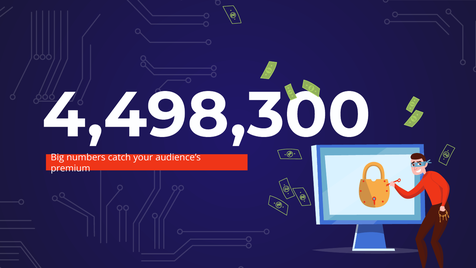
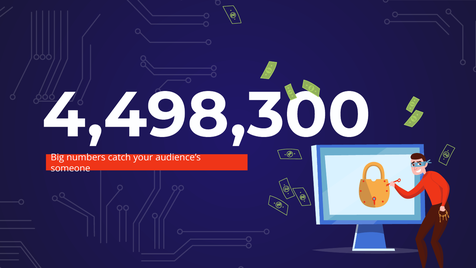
premium: premium -> someone (71, 168)
